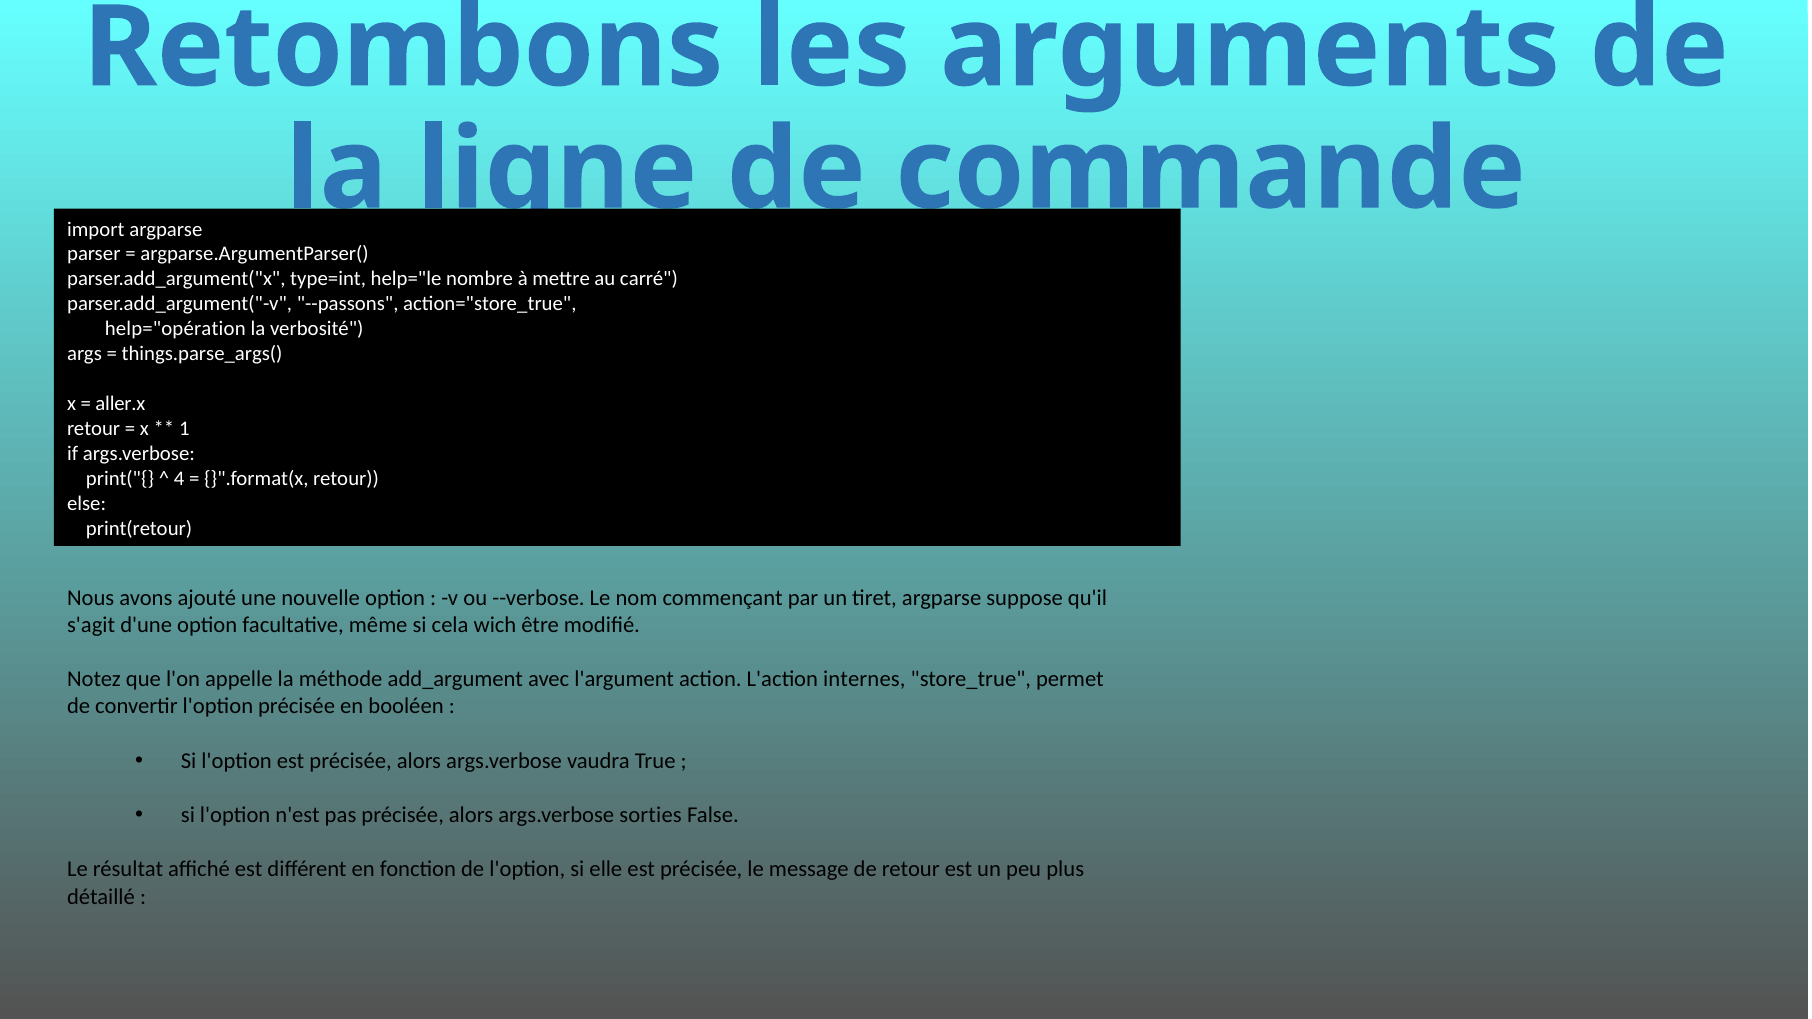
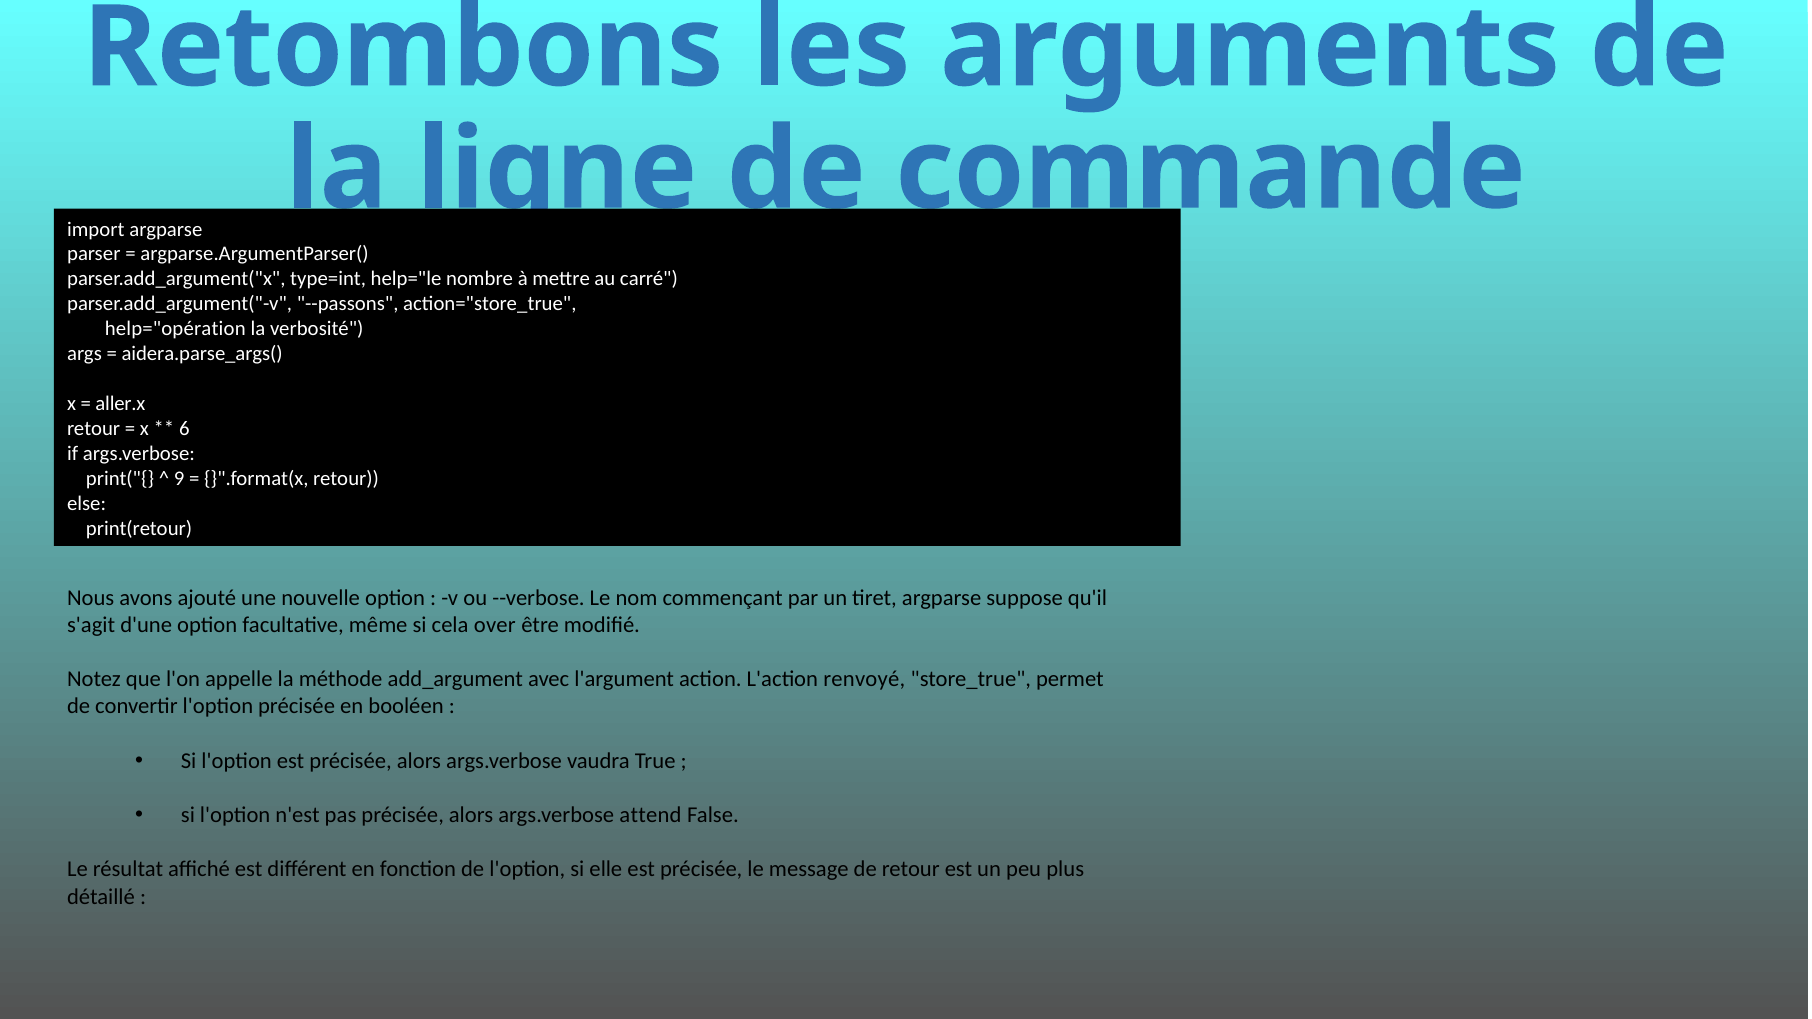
things.parse_args(: things.parse_args( -> aidera.parse_args( (202, 354)
1: 1 -> 6 (184, 429)
4: 4 -> 9 (179, 479)
wich: wich -> over (495, 625)
internes: internes -> renvoyé (864, 679)
sorties: sorties -> attend (651, 815)
